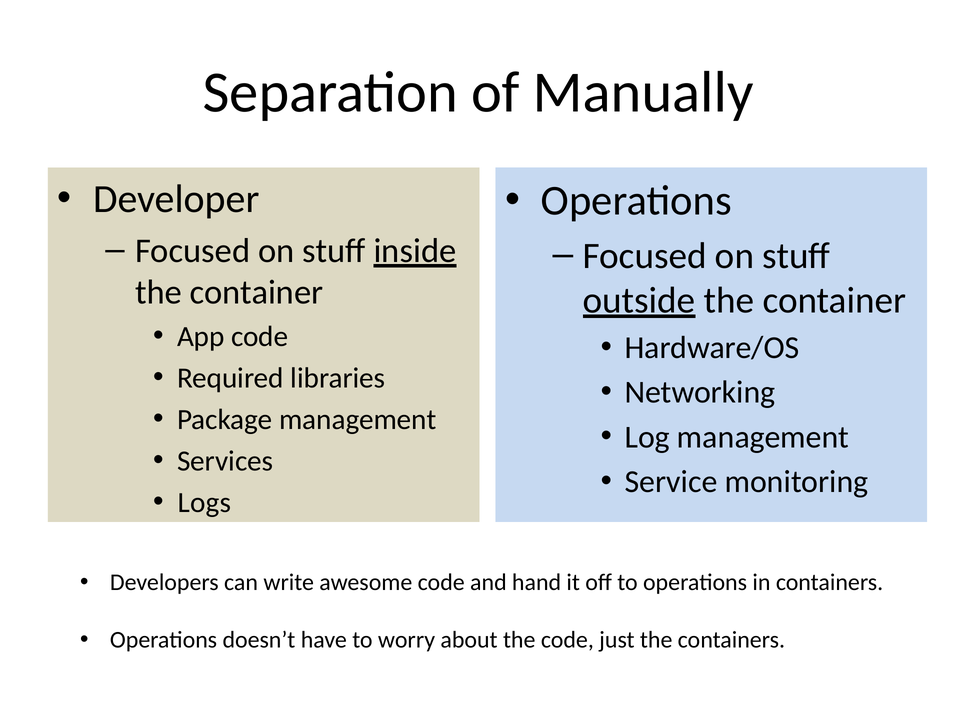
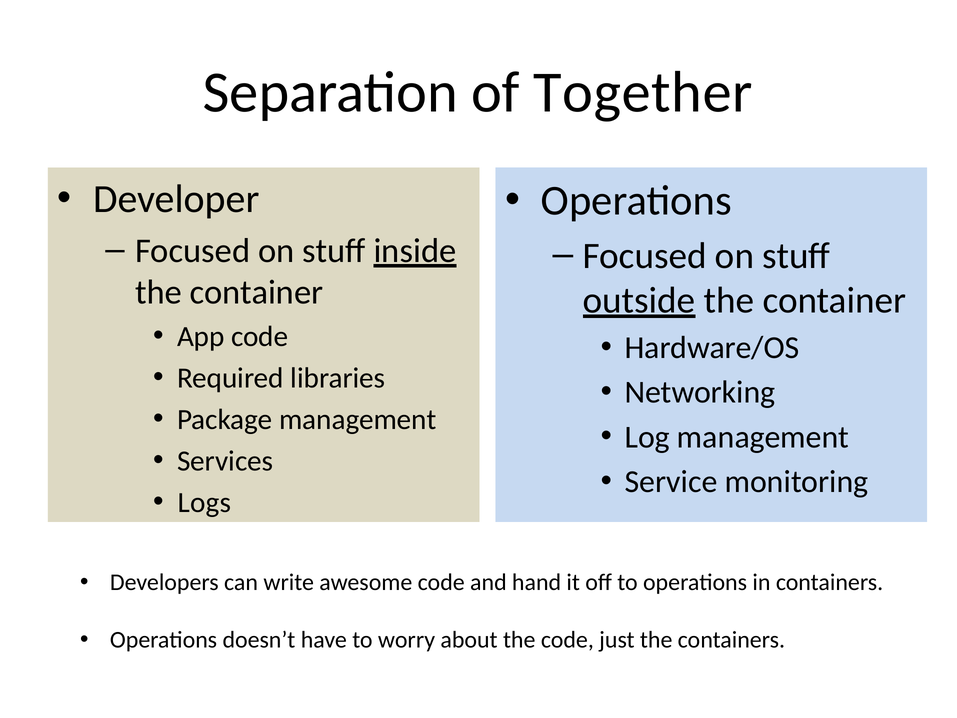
Manually: Manually -> Together (643, 93)
